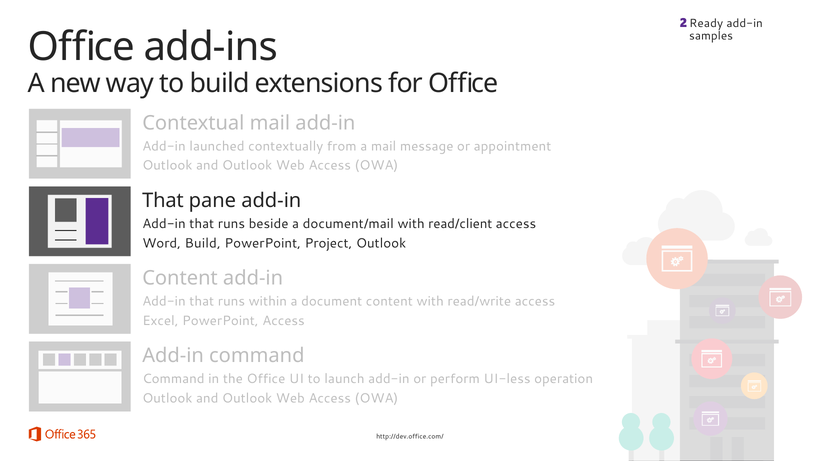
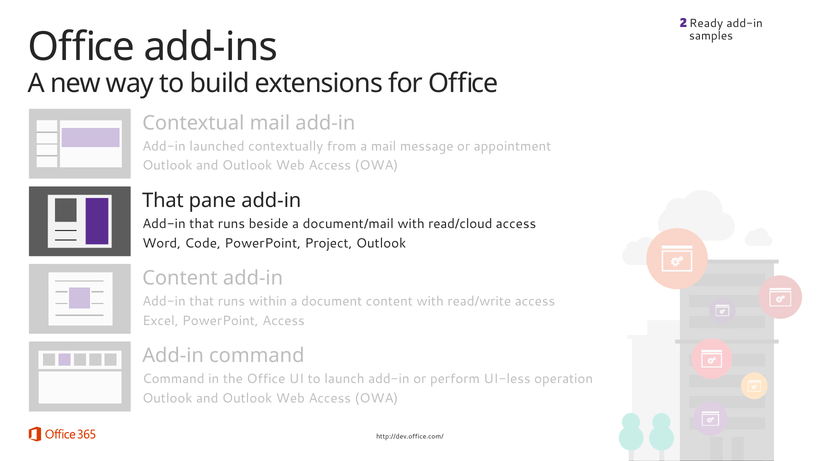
read/client: read/client -> read/cloud (460, 224)
Word Build: Build -> Code (203, 243)
